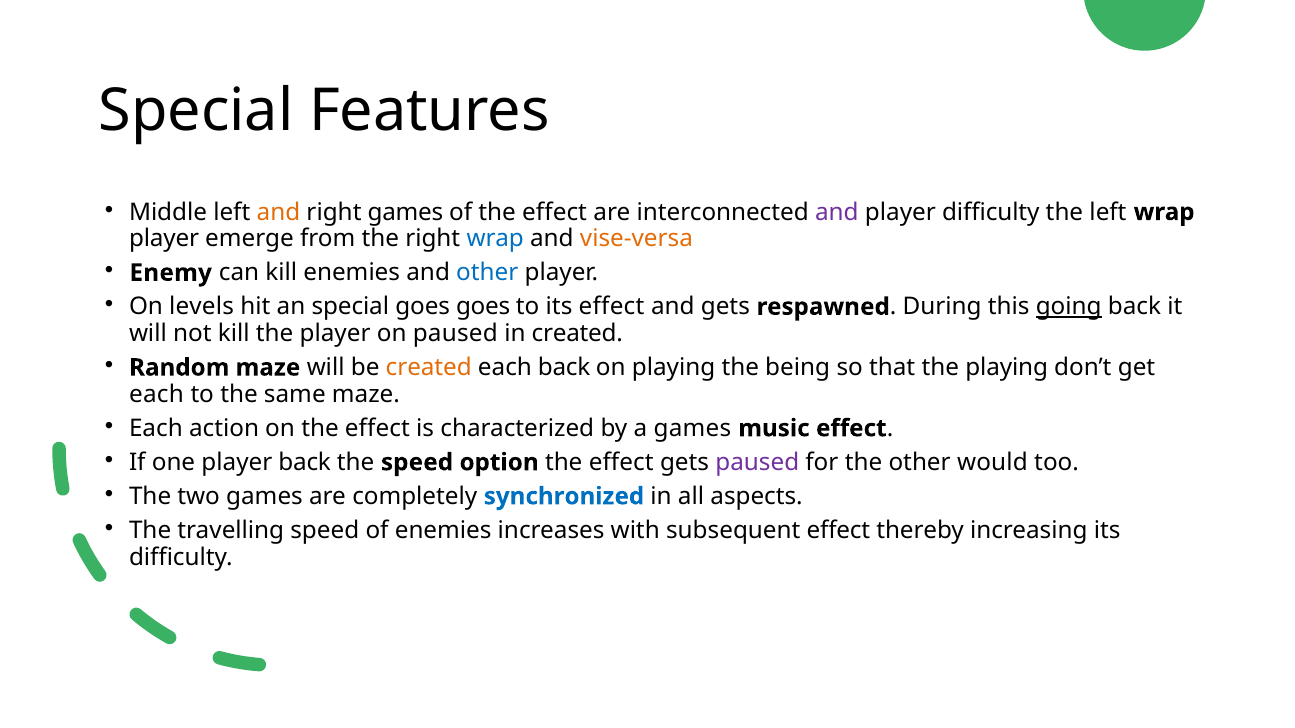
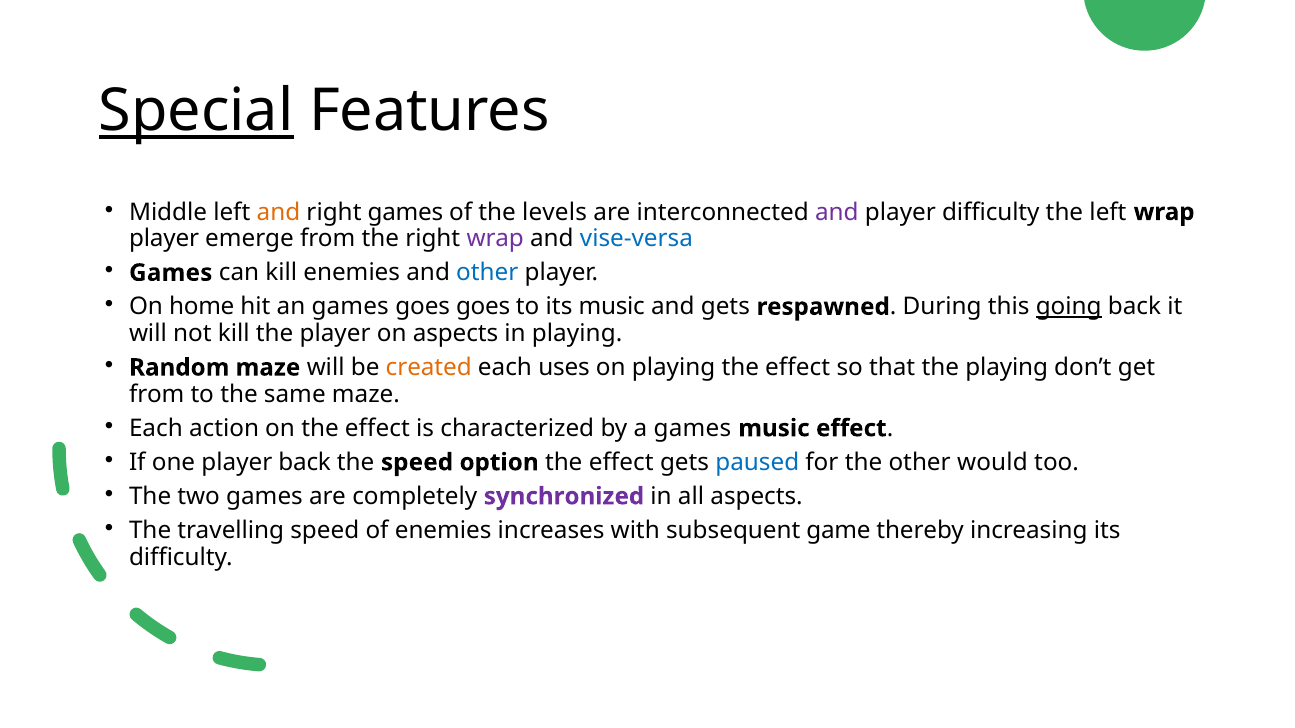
Special underline: none -> present (196, 111)
of the effect: effect -> levels (555, 212)
wrap colour: blue -> purple (495, 239)
vise-versa colour: orange -> blue (636, 239)
Enemy: Enemy -> Games (171, 273)
levels: levels -> home (202, 307)
an special: special -> games (350, 307)
its effect: effect -> music (612, 307)
on paused: paused -> aspects (455, 334)
in created: created -> playing (577, 334)
each back: back -> uses (564, 368)
playing the being: being -> effect (798, 368)
each: each -> from (157, 395)
paused colour: purple -> blue (757, 463)
synchronized colour: blue -> purple (564, 497)
subsequent effect: effect -> game (838, 531)
